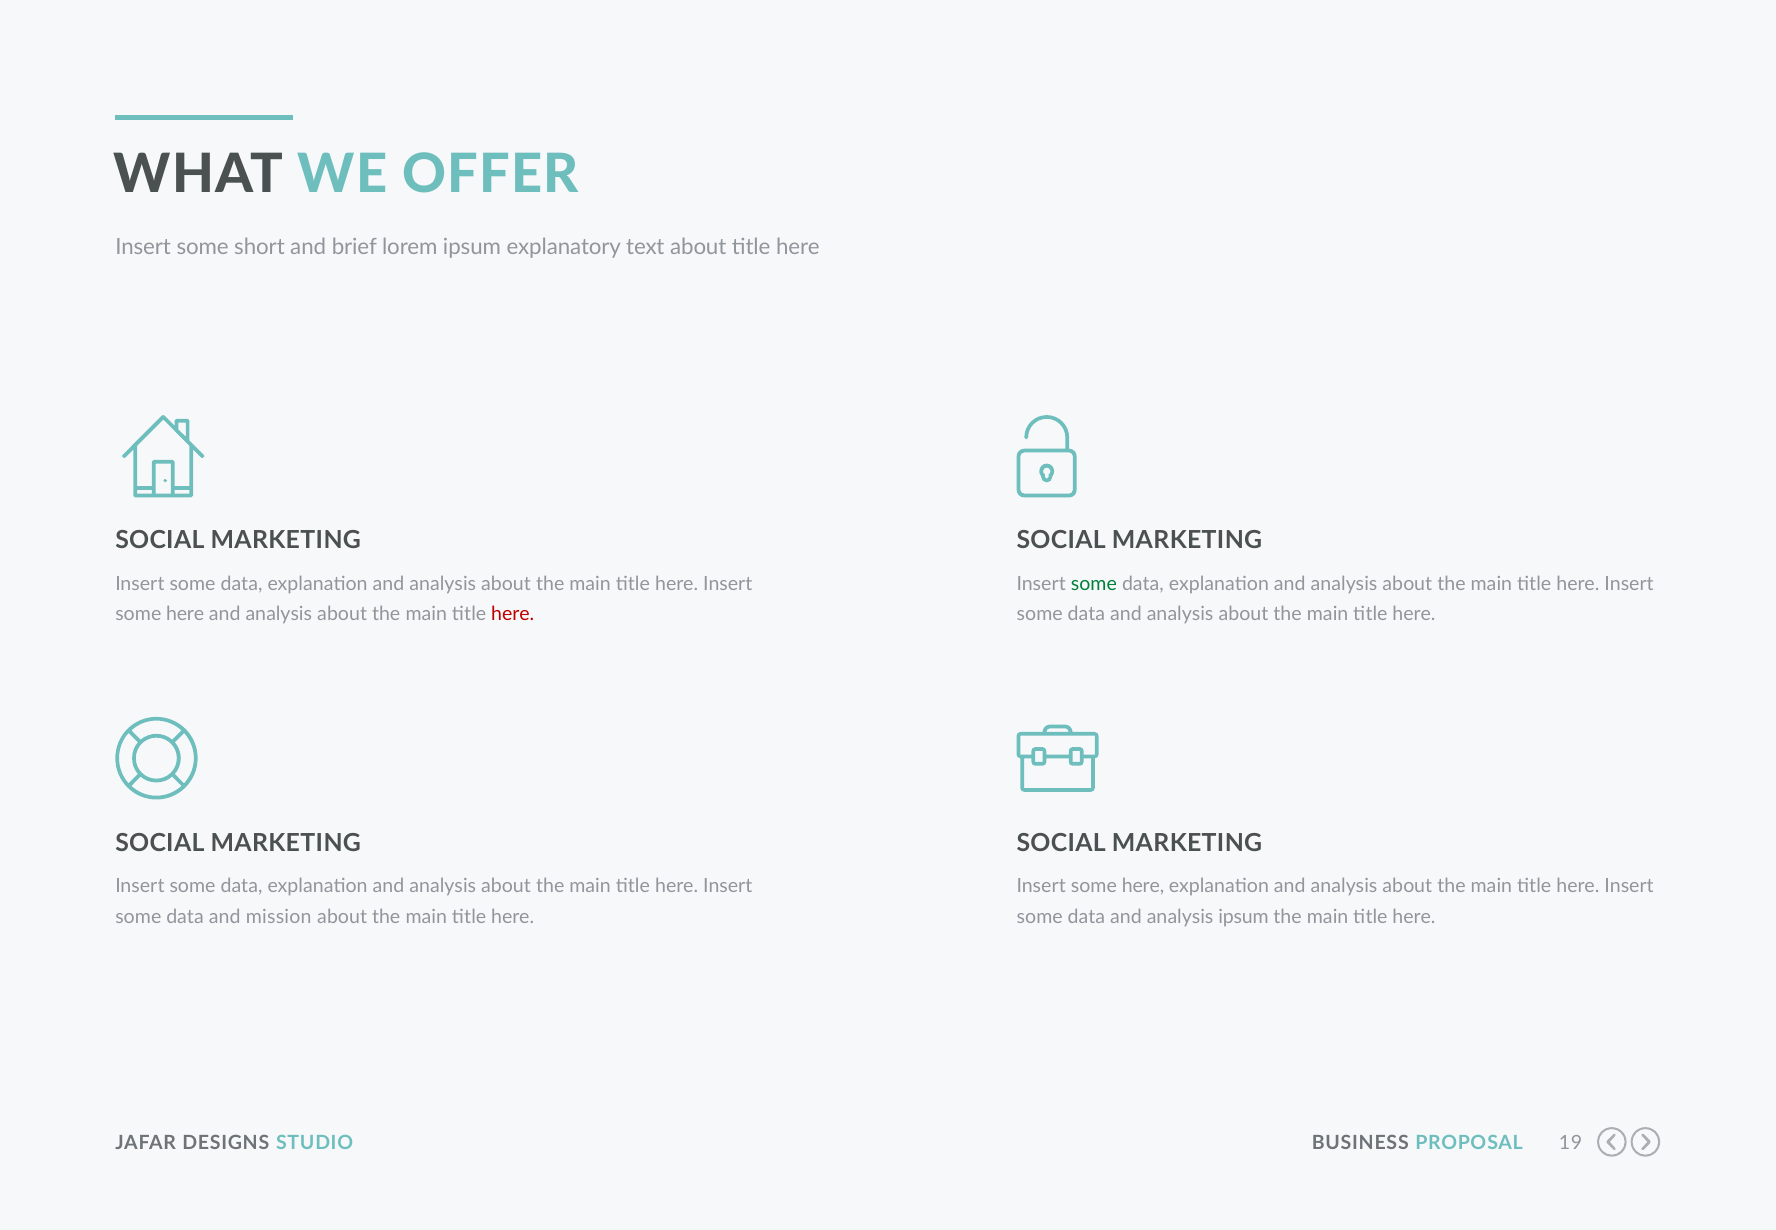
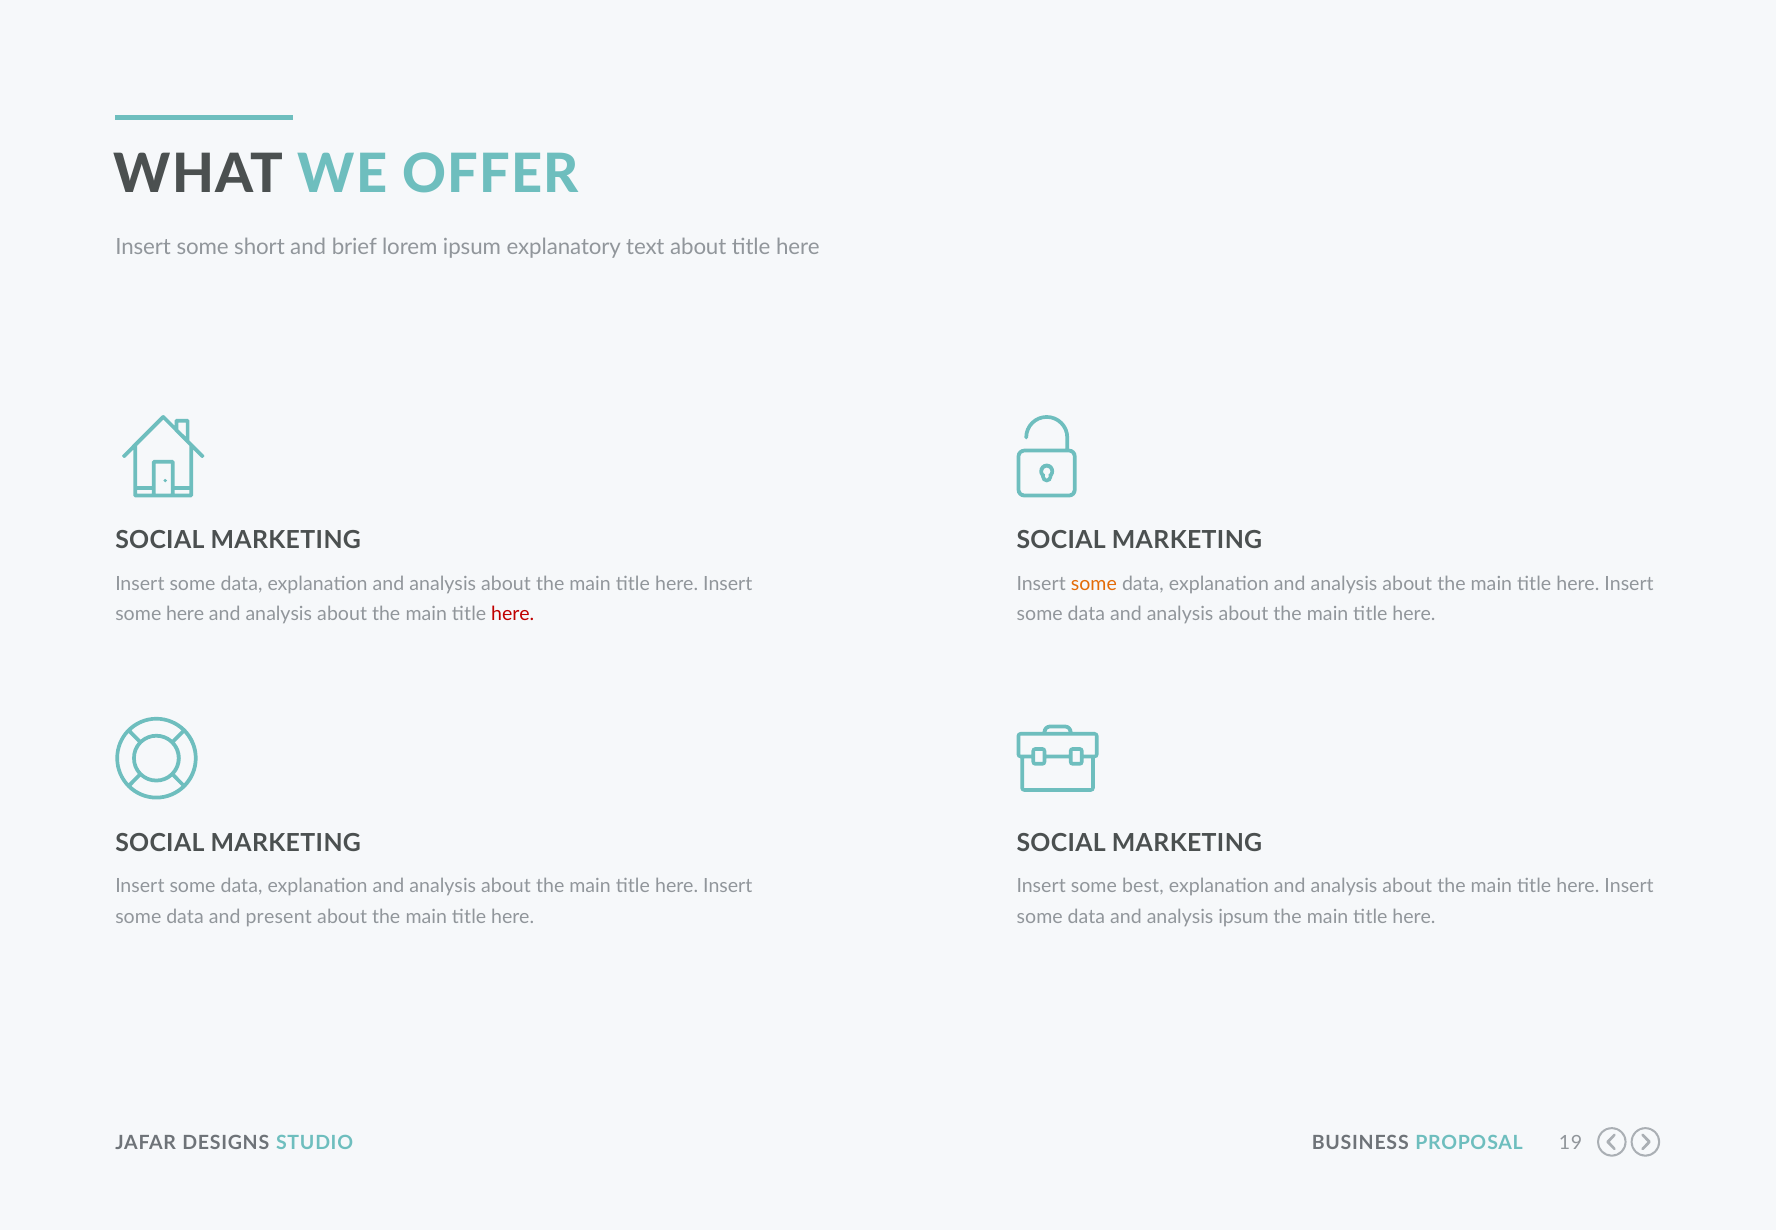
some colour: green -> orange (1094, 583)
here: here -> best (1143, 886)
mission: mission -> present (279, 916)
